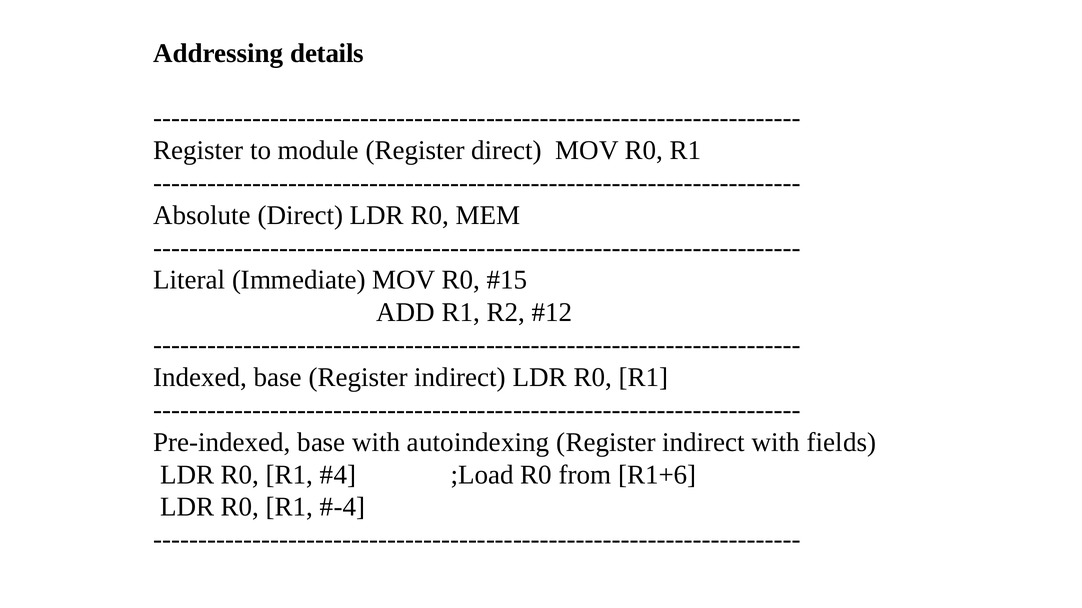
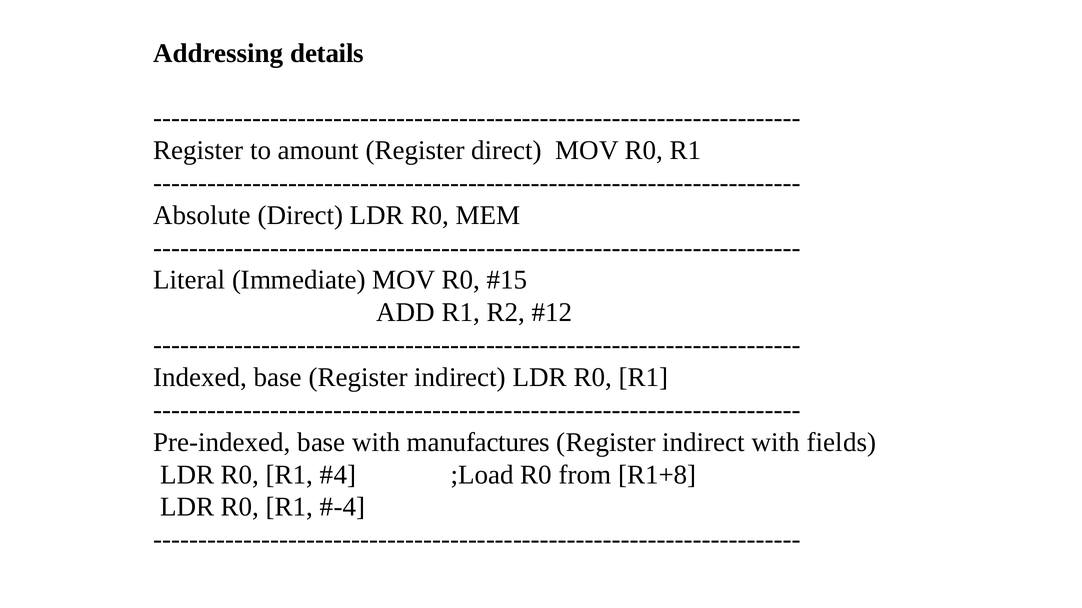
module: module -> amount (318, 151)
autoindexing: autoindexing -> manufactures (478, 443)
R1+6: R1+6 -> R1+8 (657, 475)
